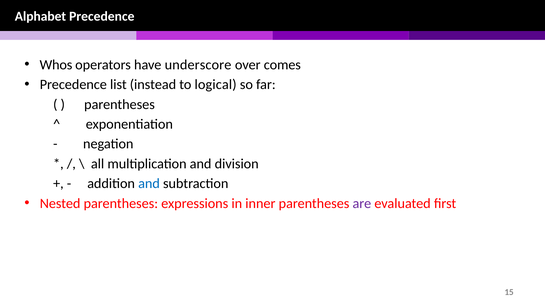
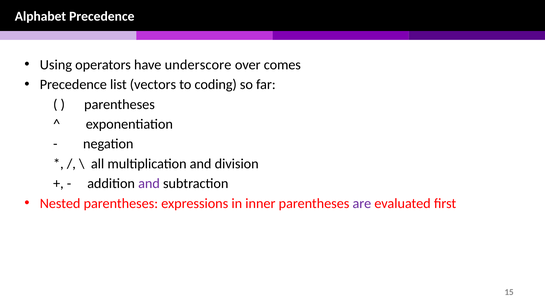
Whos: Whos -> Using (56, 65)
instead: instead -> vectors (153, 85)
logical: logical -> coding (216, 85)
and colour: blue -> purple (149, 184)
